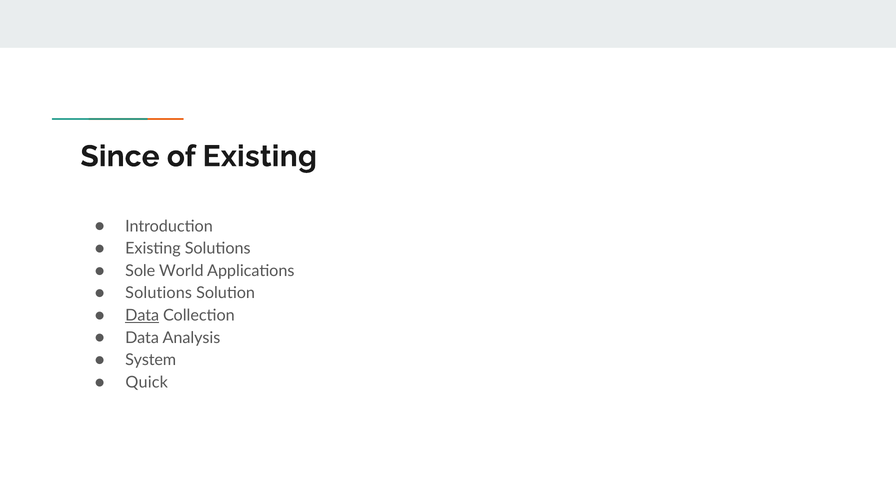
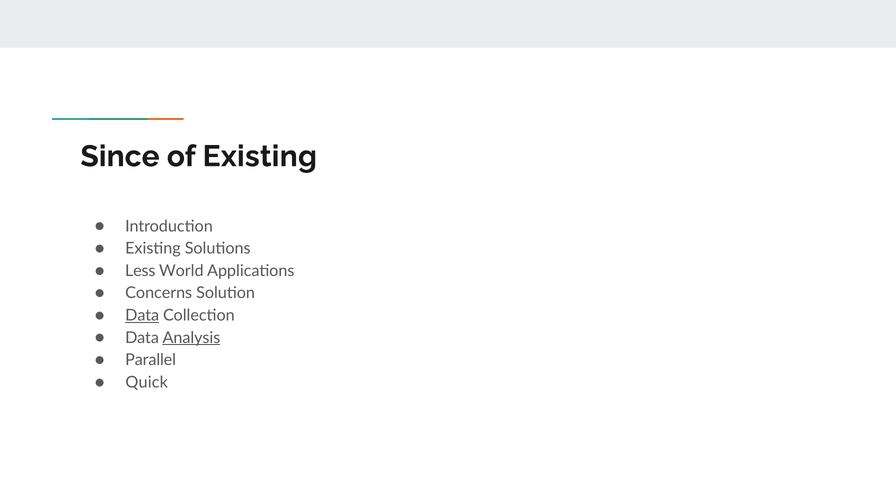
Sole: Sole -> Less (140, 271)
Solutions: Solutions -> Concerns (159, 293)
Analysis underline: none -> present (191, 338)
System: System -> Parallel (151, 360)
